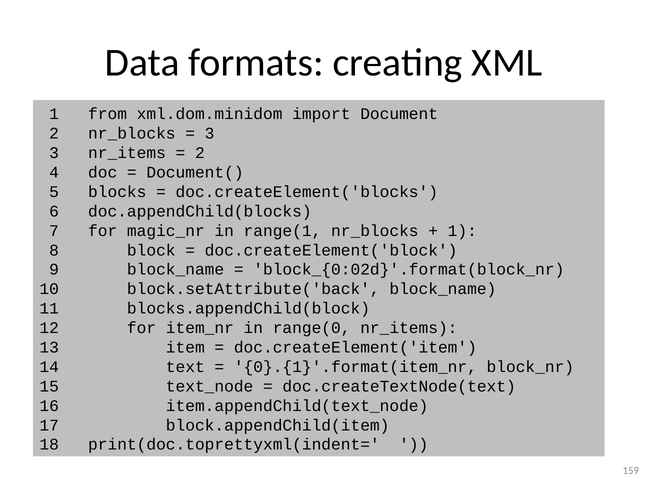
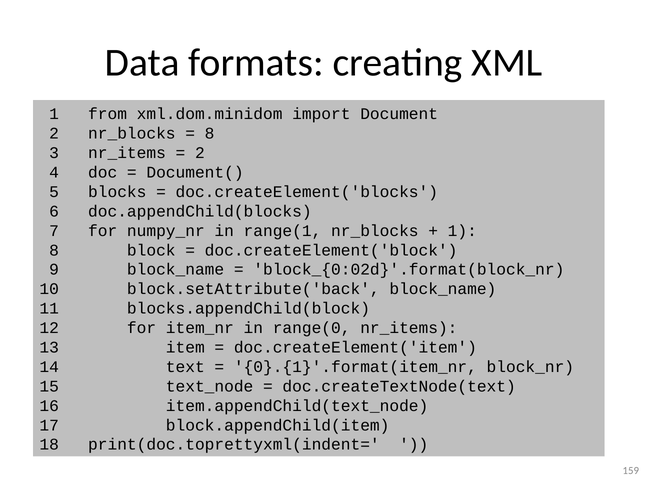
3: 3 -> 8 (210, 134)
magic_nr: magic_nr -> numpy_nr (166, 231)
